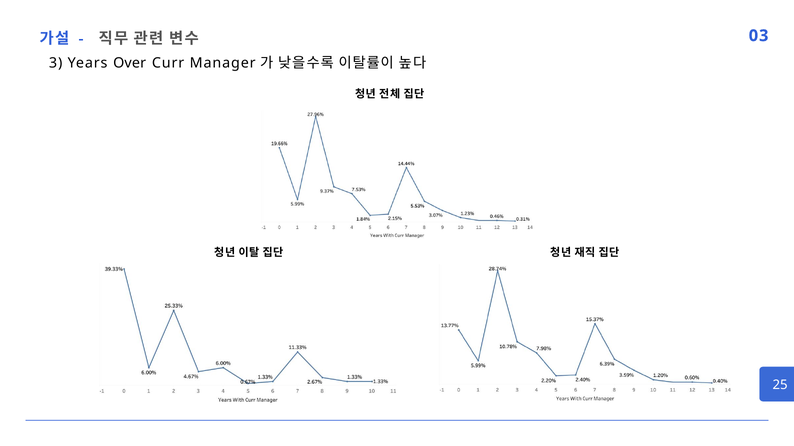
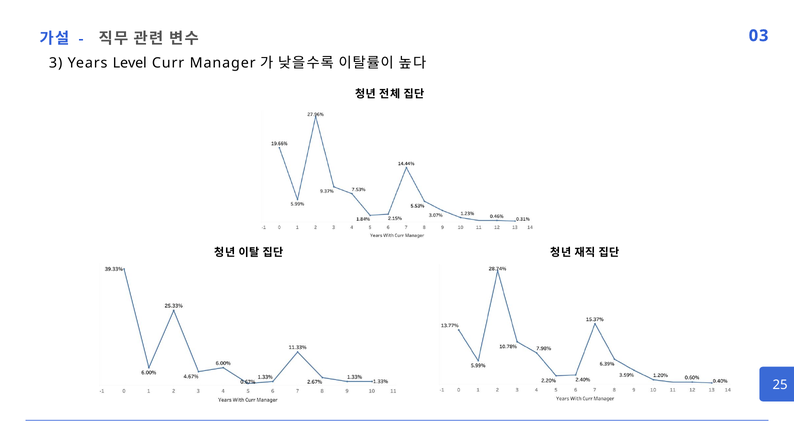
Over: Over -> Level (130, 63)
